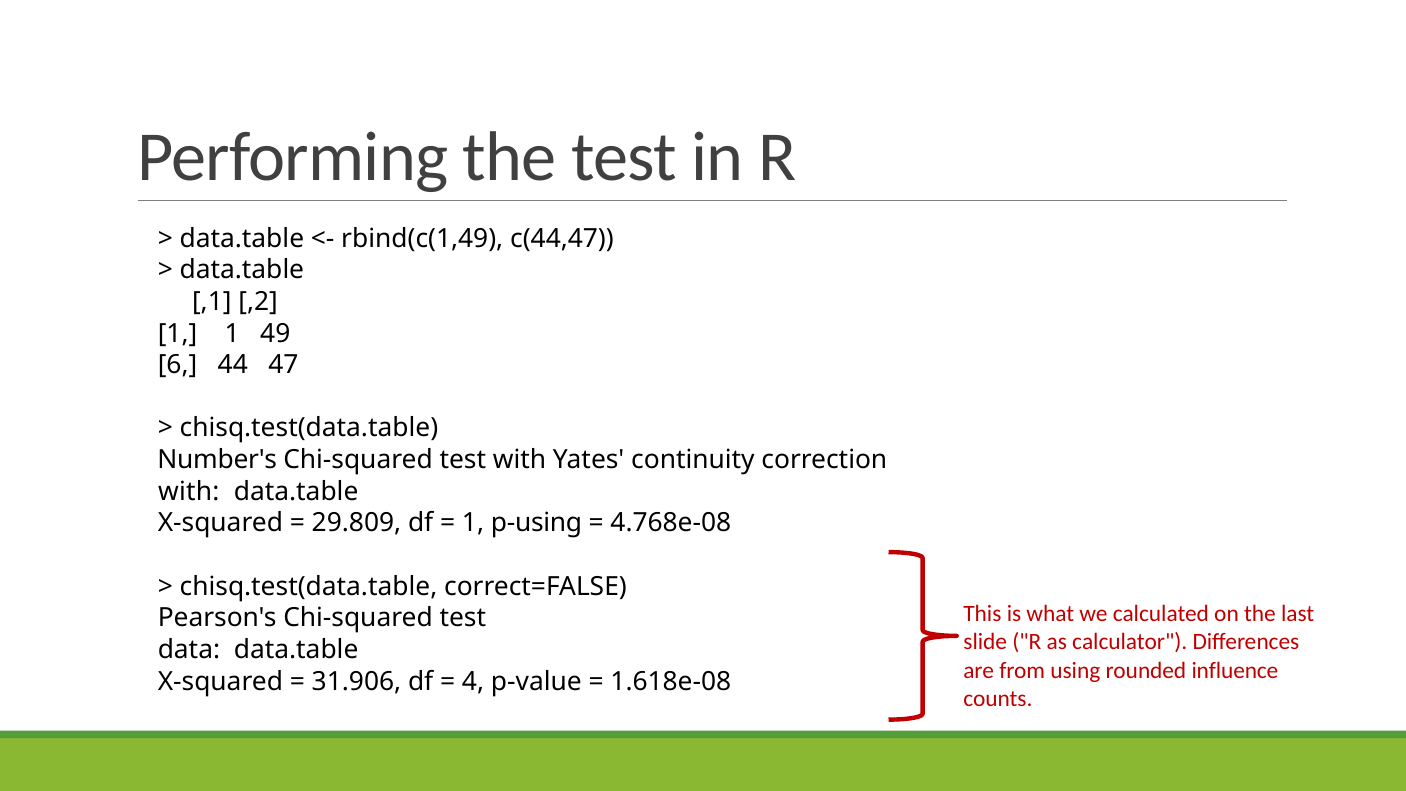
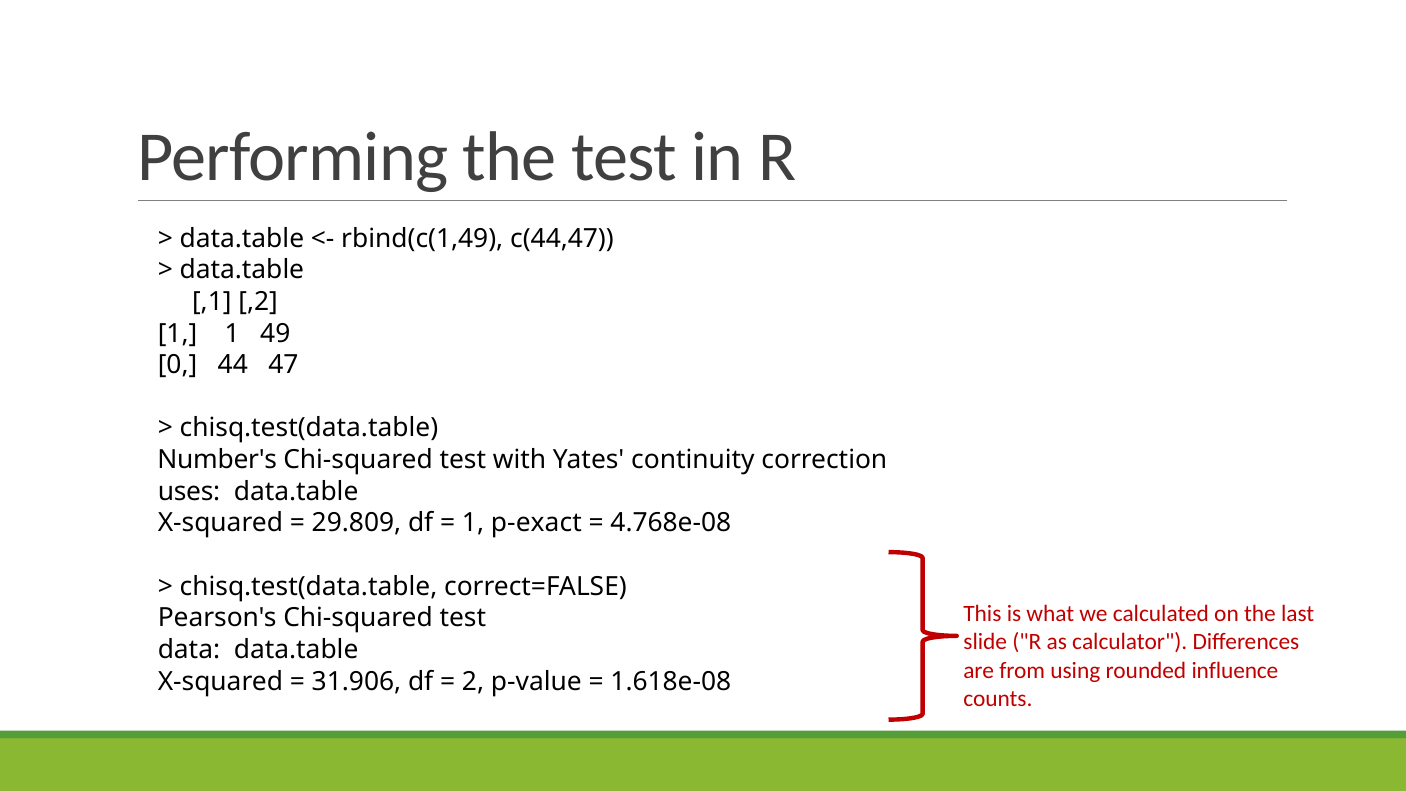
6: 6 -> 0 (178, 365)
with: with -> uses (189, 491)
p-using: p-using -> p-exact (536, 523)
4: 4 -> 2 (473, 681)
